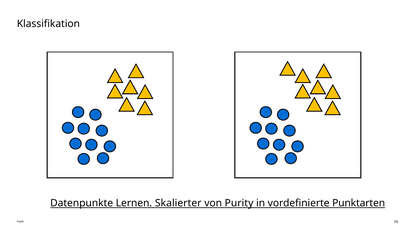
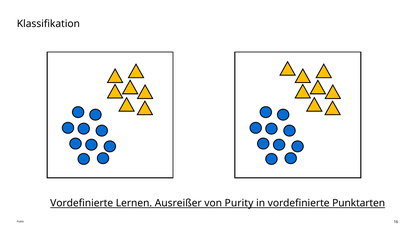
Datenpunkte: Datenpunkte -> Vordefinierte (82, 203)
Skalierter: Skalierter -> Ausreißer (178, 203)
